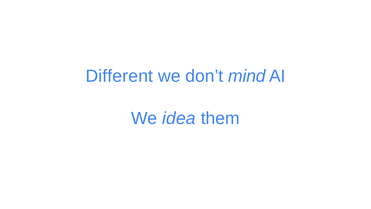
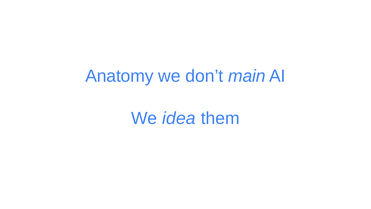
Different: Different -> Anatomy (119, 76)
mind: mind -> main (247, 76)
